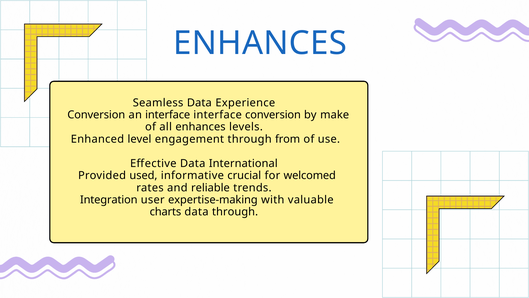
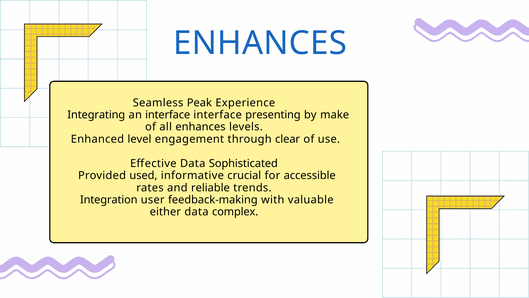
Seamless Data: Data -> Peak (199, 103)
Conversion: Conversion -> Integrating (96, 115)
interface conversion: conversion -> presenting (273, 115)
from: from -> clear (288, 139)
International: International -> Sophisticated (243, 163)
welcomed: welcomed -> accessible (310, 175)
expertise-making: expertise-making -> feedback-making (213, 200)
charts: charts -> either (165, 212)
data through: through -> complex (235, 212)
